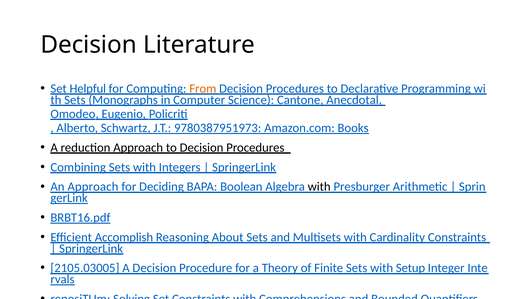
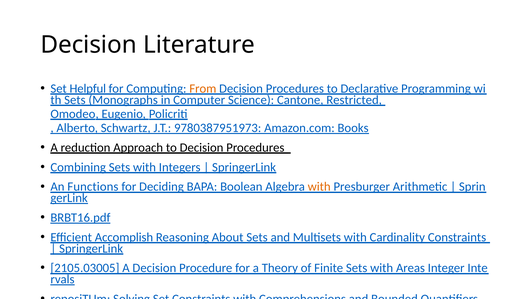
Anecdotal: Anecdotal -> Restricted (354, 100)
An Approach: Approach -> Functions (93, 187)
with colour: black -> orange (319, 187)
Setup: Setup -> Areas (410, 268)
